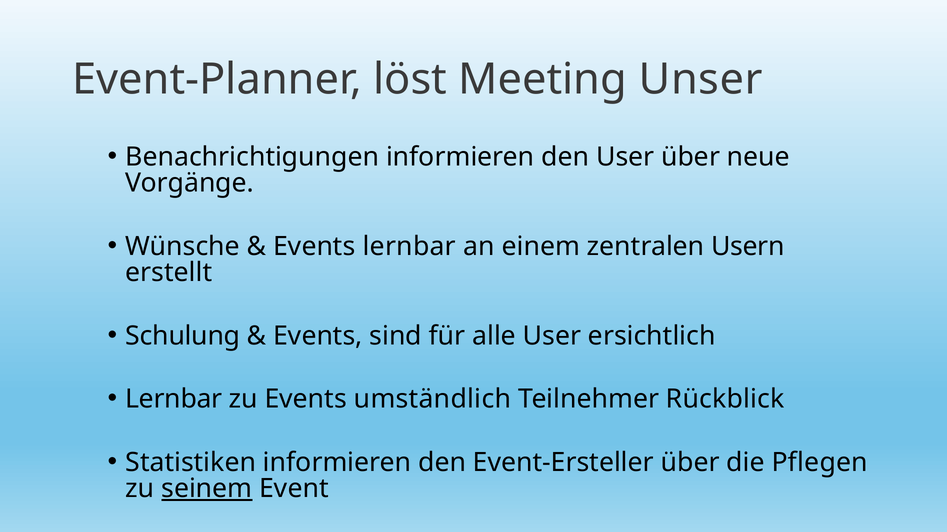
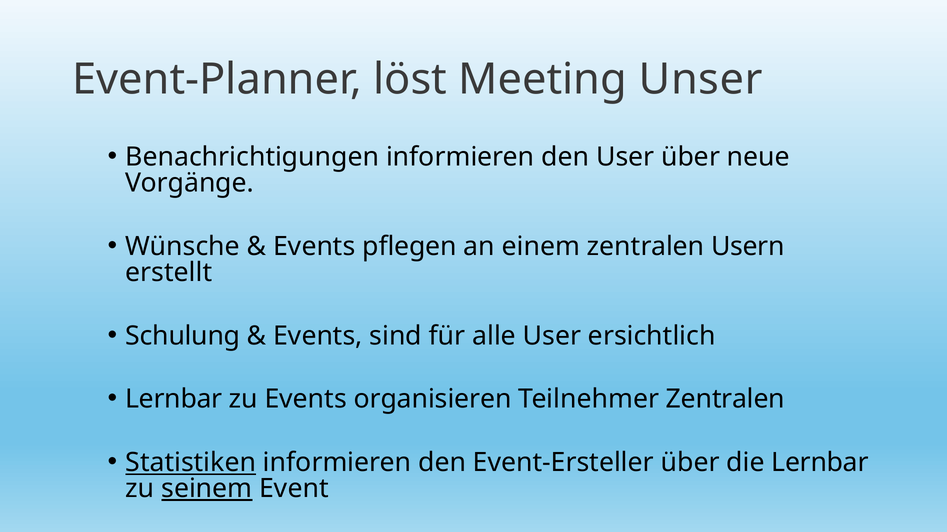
Events lernbar: lernbar -> pflegen (409, 247)
umständlich: umständlich -> organisieren (433, 400)
Teilnehmer Rückblick: Rückblick -> Zentralen (725, 400)
Statistiken underline: none -> present (191, 463)
die Pflegen: Pflegen -> Lernbar (820, 463)
